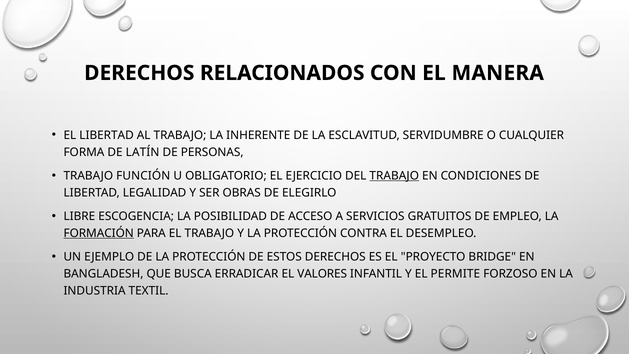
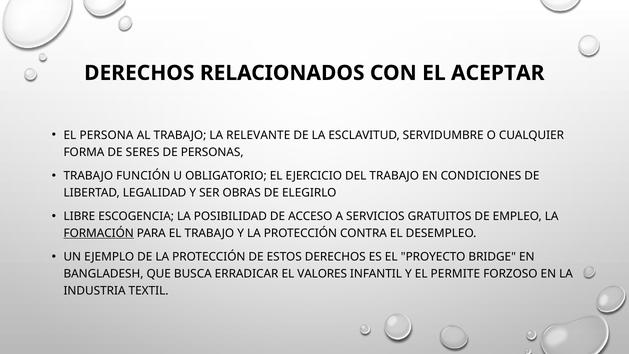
MANERA: MANERA -> ACEPTAR (498, 73)
EL LIBERTAD: LIBERTAD -> PERSONA (106, 135)
INHERENTE: INHERENTE -> RELEVANTE (258, 135)
LATÍN: LATÍN -> SERES (143, 152)
TRABAJO underline: present -> none (394, 176)
